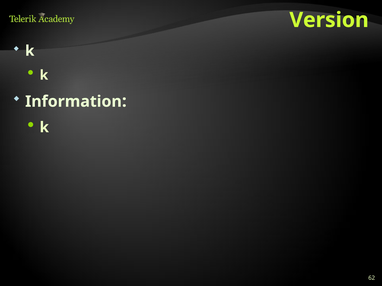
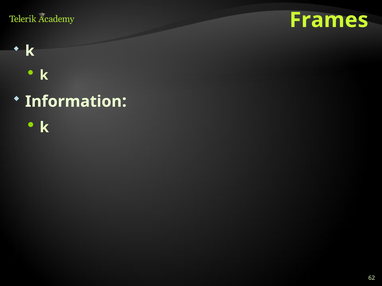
Version: Version -> Frames (329, 20)
